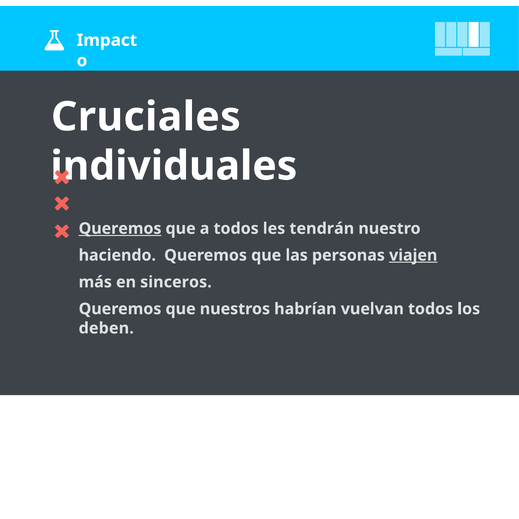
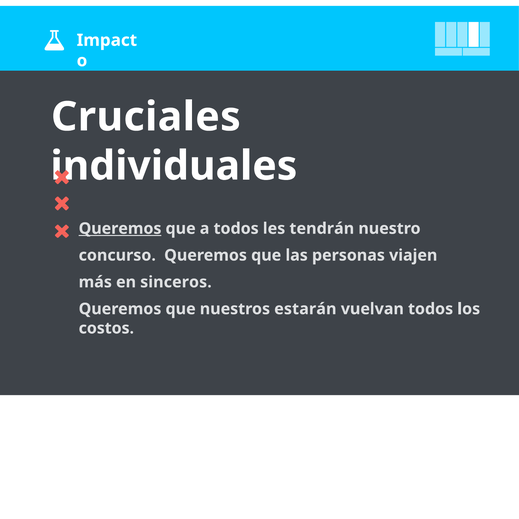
haciendo: haciendo -> concurso (117, 255)
viajen underline: present -> none (413, 255)
habrían: habrían -> estarán (305, 309)
deben: deben -> costos (106, 328)
